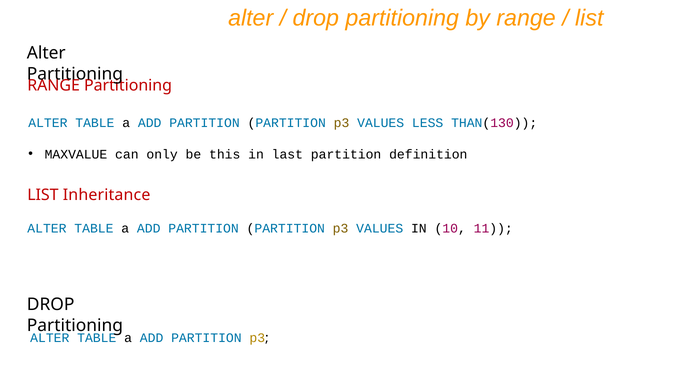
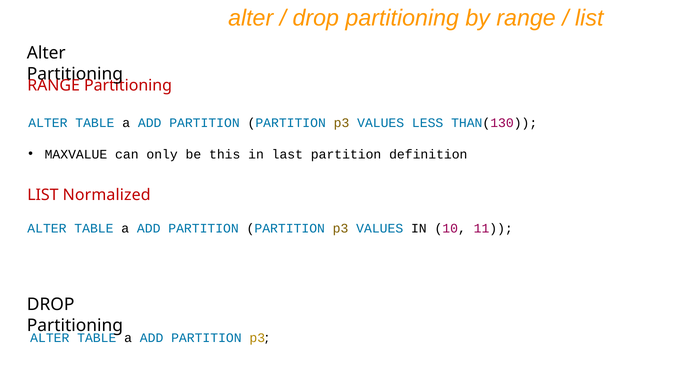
Inheritance: Inheritance -> Normalized (107, 195)
